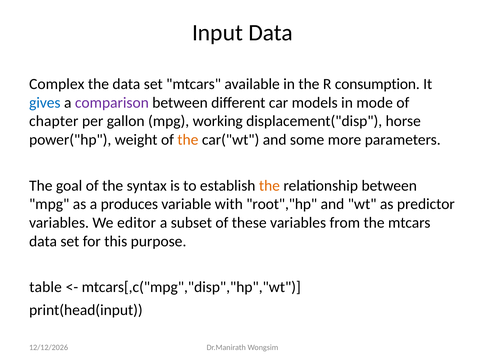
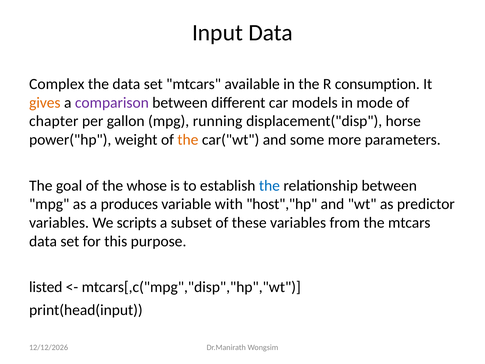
gives colour: blue -> orange (45, 102)
working: working -> running (218, 121)
syntax: syntax -> whose (147, 185)
the colour: orange -> blue (269, 185)
root","hp: root","hp -> host","hp (282, 204)
editor: editor -> scripts (137, 223)
table: table -> listed (46, 287)
